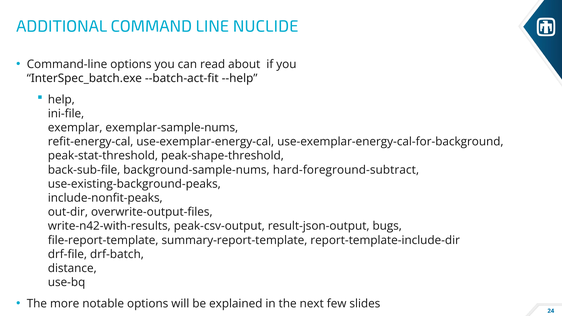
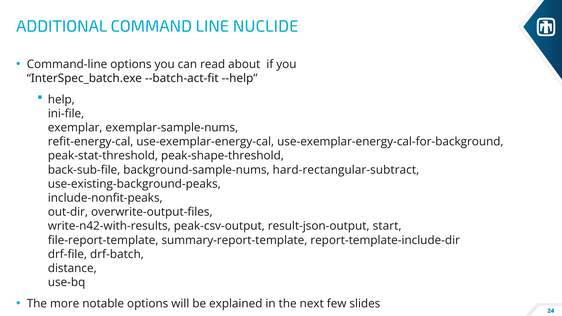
hard-foreground-subtract: hard-foreground-subtract -> hard-rectangular-subtract (346, 170)
bugs: bugs -> start (387, 226)
